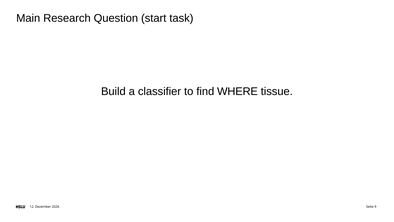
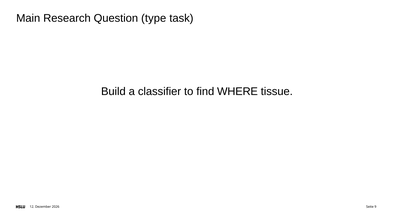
start: start -> type (154, 18)
